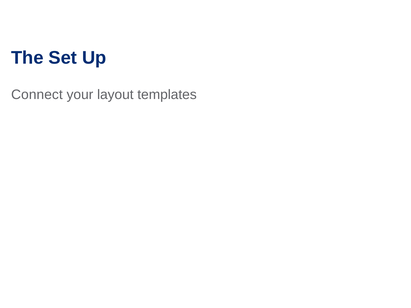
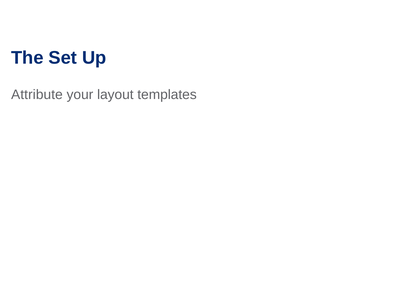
Connect: Connect -> Attribute (37, 95)
